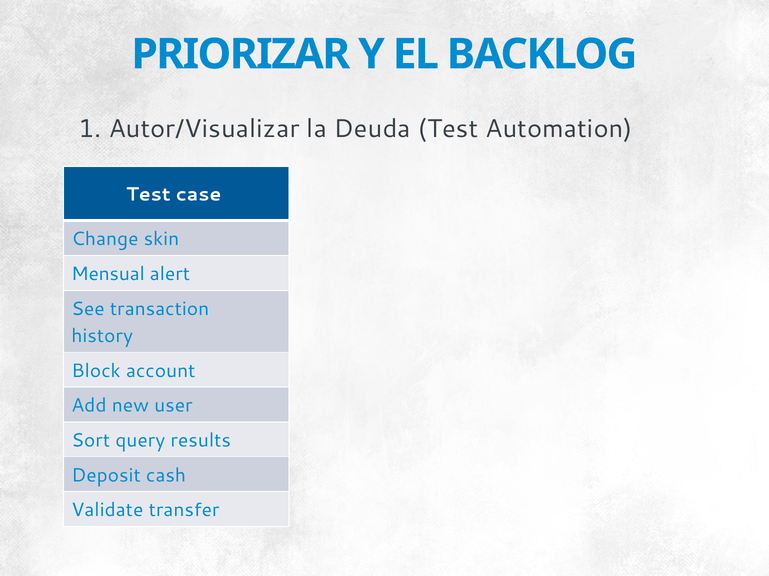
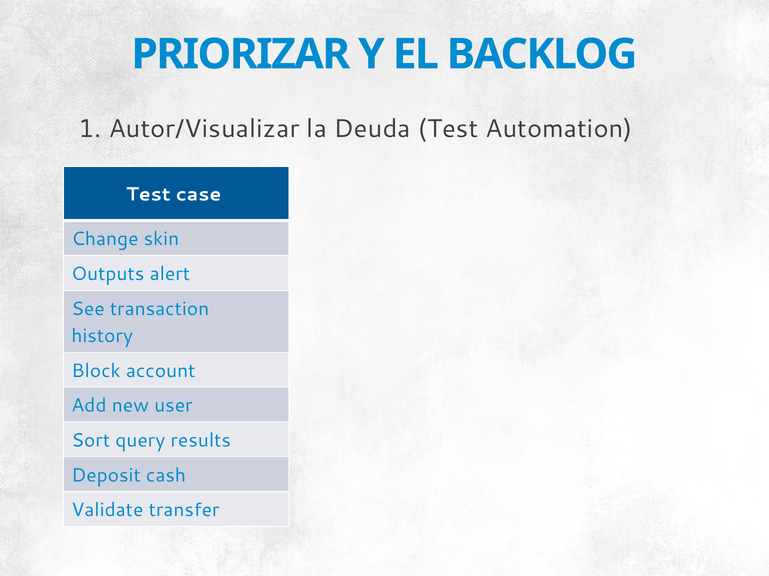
Mensual: Mensual -> Outputs (108, 274)
